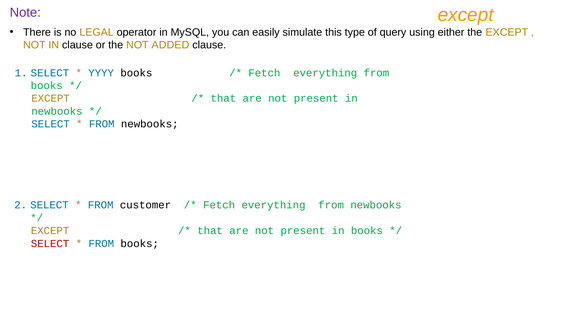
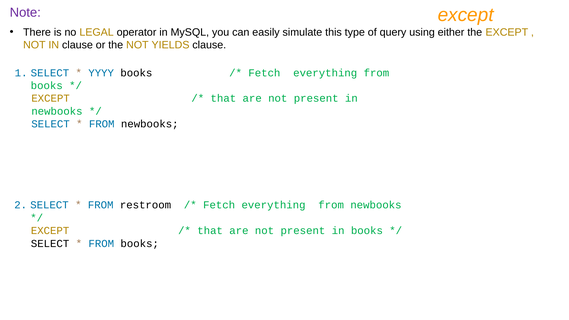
ADDED: ADDED -> YIELDS (171, 45)
customer: customer -> restroom (145, 205)
SELECT colour: red -> black (50, 244)
